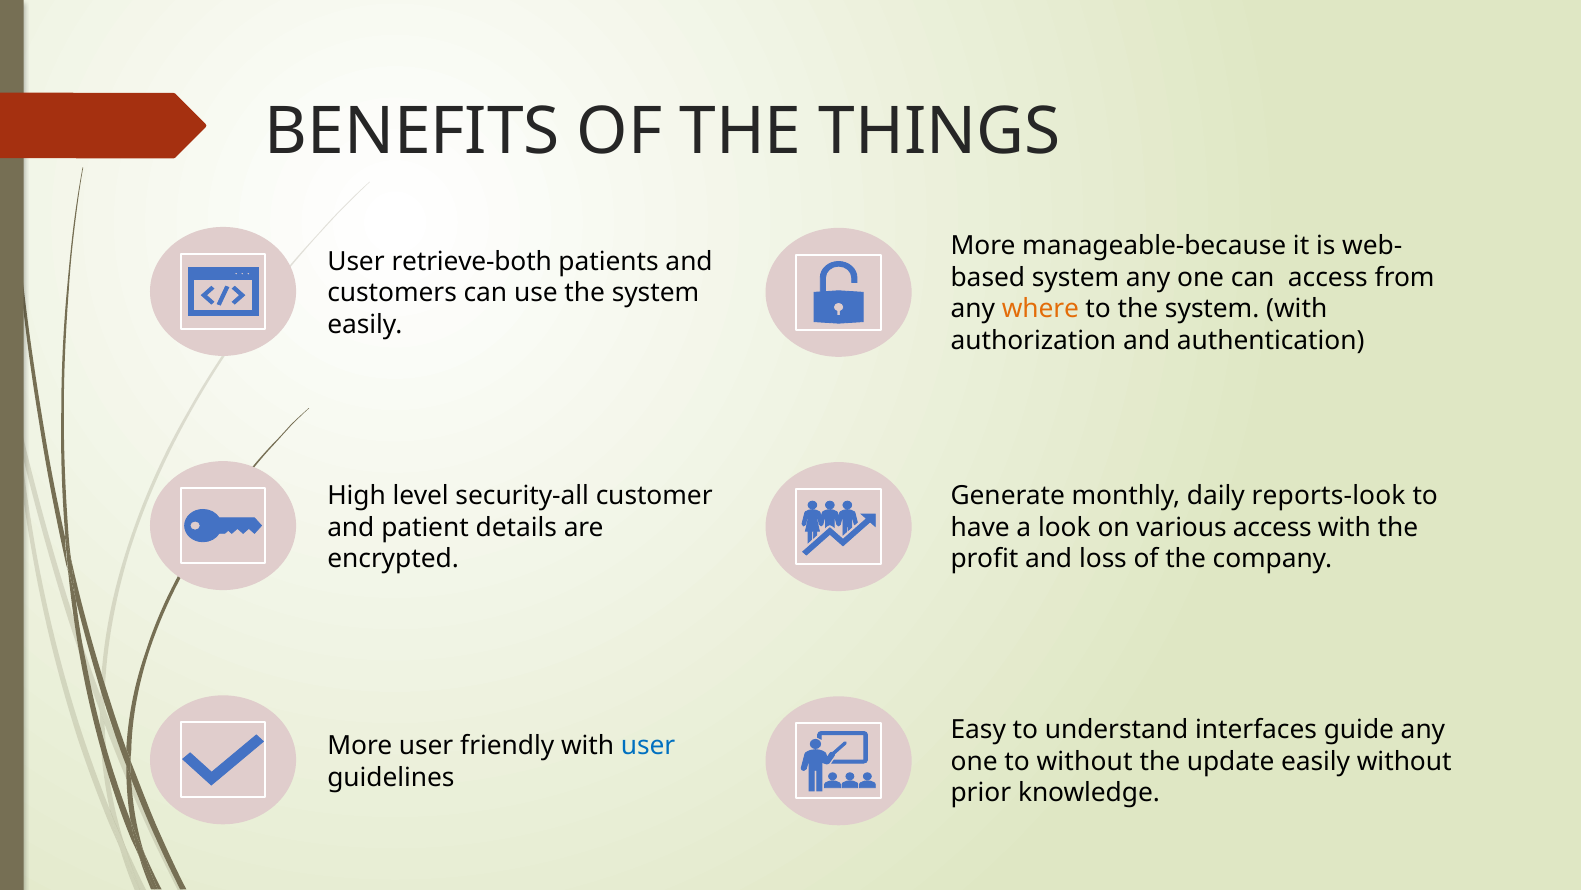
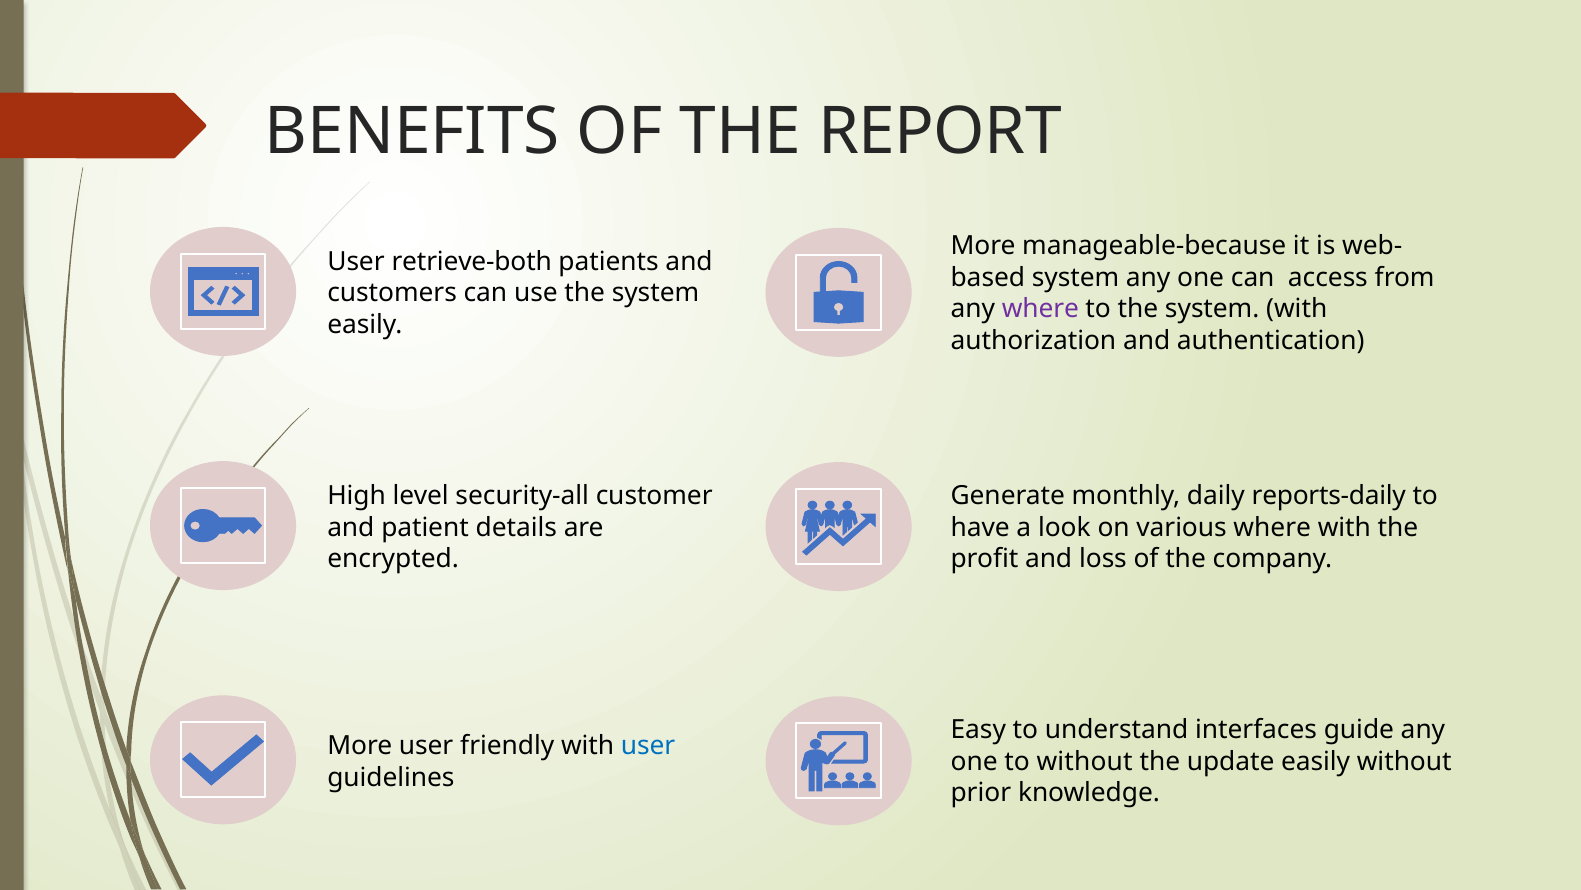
THINGS: THINGS -> REPORT (940, 132)
where colour: orange -> purple (1040, 309)
reports-look: reports-look -> reports-daily (1329, 495)
various access: access -> where (1272, 527)
